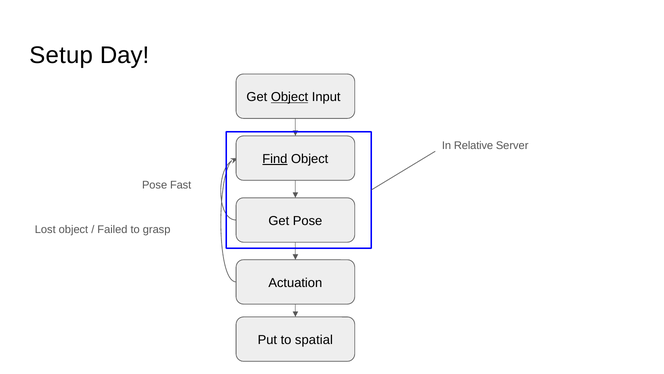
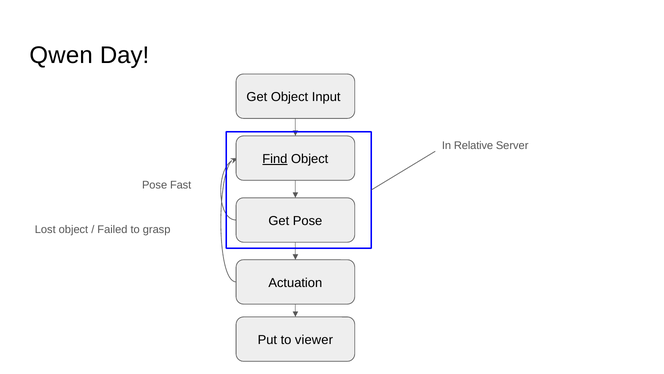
Setup: Setup -> Qwen (61, 55)
Object underline: present -> none (290, 97)
spatial: spatial -> viewer (314, 340)
